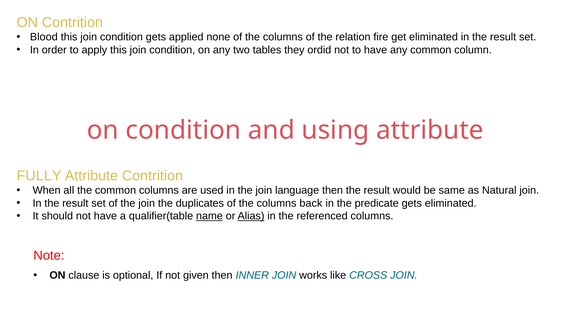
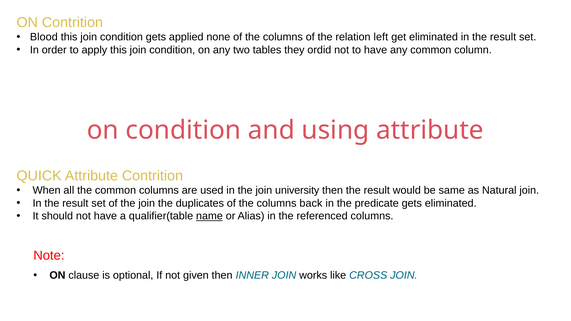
fire: fire -> left (381, 37)
FULLY: FULLY -> QUICK (39, 176)
language: language -> university (297, 191)
Alias underline: present -> none (251, 216)
